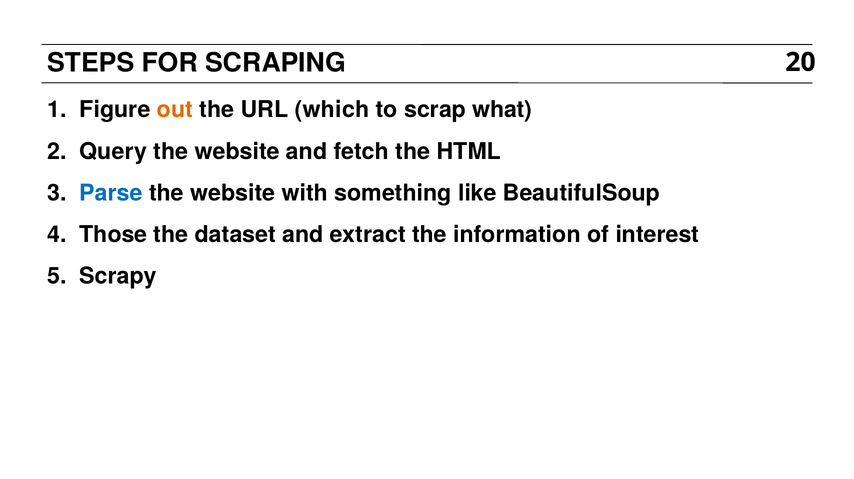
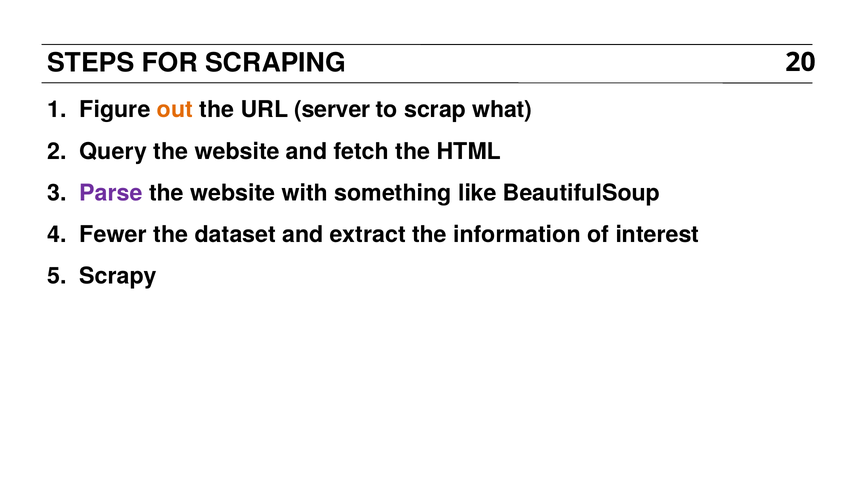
which: which -> server (332, 110)
Parse colour: blue -> purple (111, 193)
Those: Those -> Fewer (113, 235)
